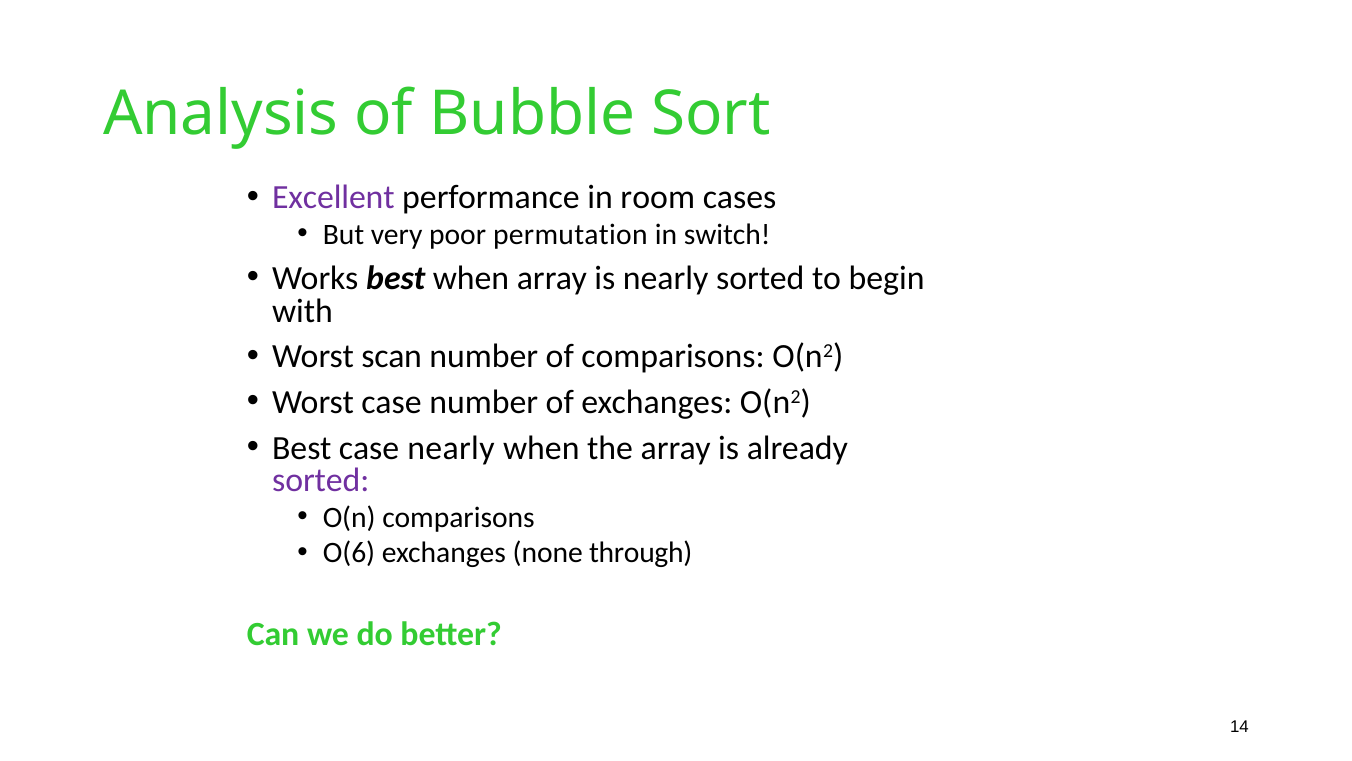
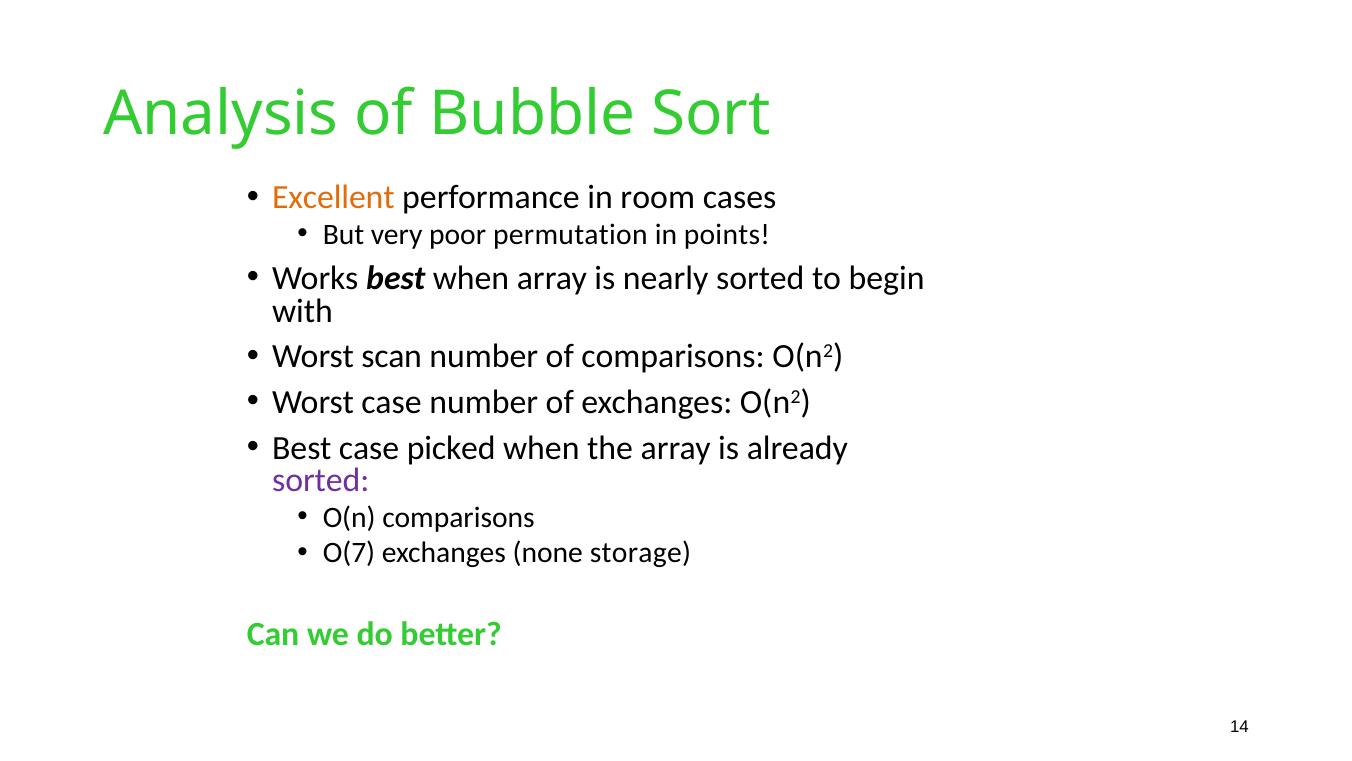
Excellent colour: purple -> orange (333, 198)
switch: switch -> points (727, 235)
case nearly: nearly -> picked (451, 448)
O(6: O(6 -> O(7 (349, 553)
through: through -> storage (640, 553)
